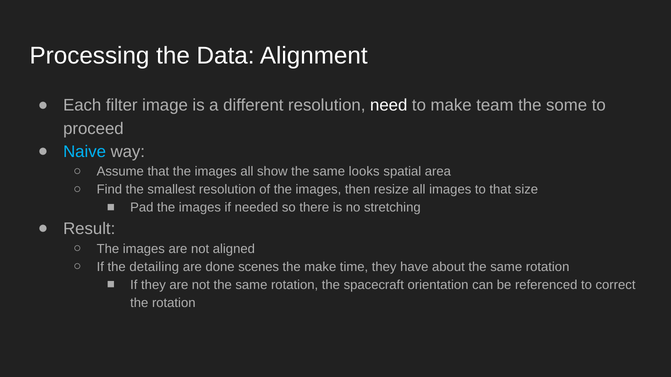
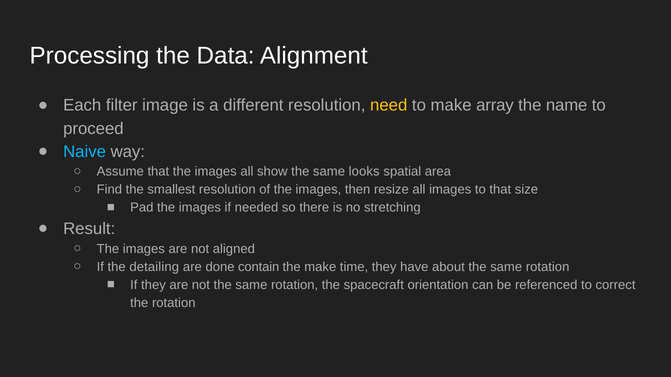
need colour: white -> yellow (389, 106)
team: team -> array (495, 106)
some: some -> name (567, 106)
scenes: scenes -> contain (259, 267)
